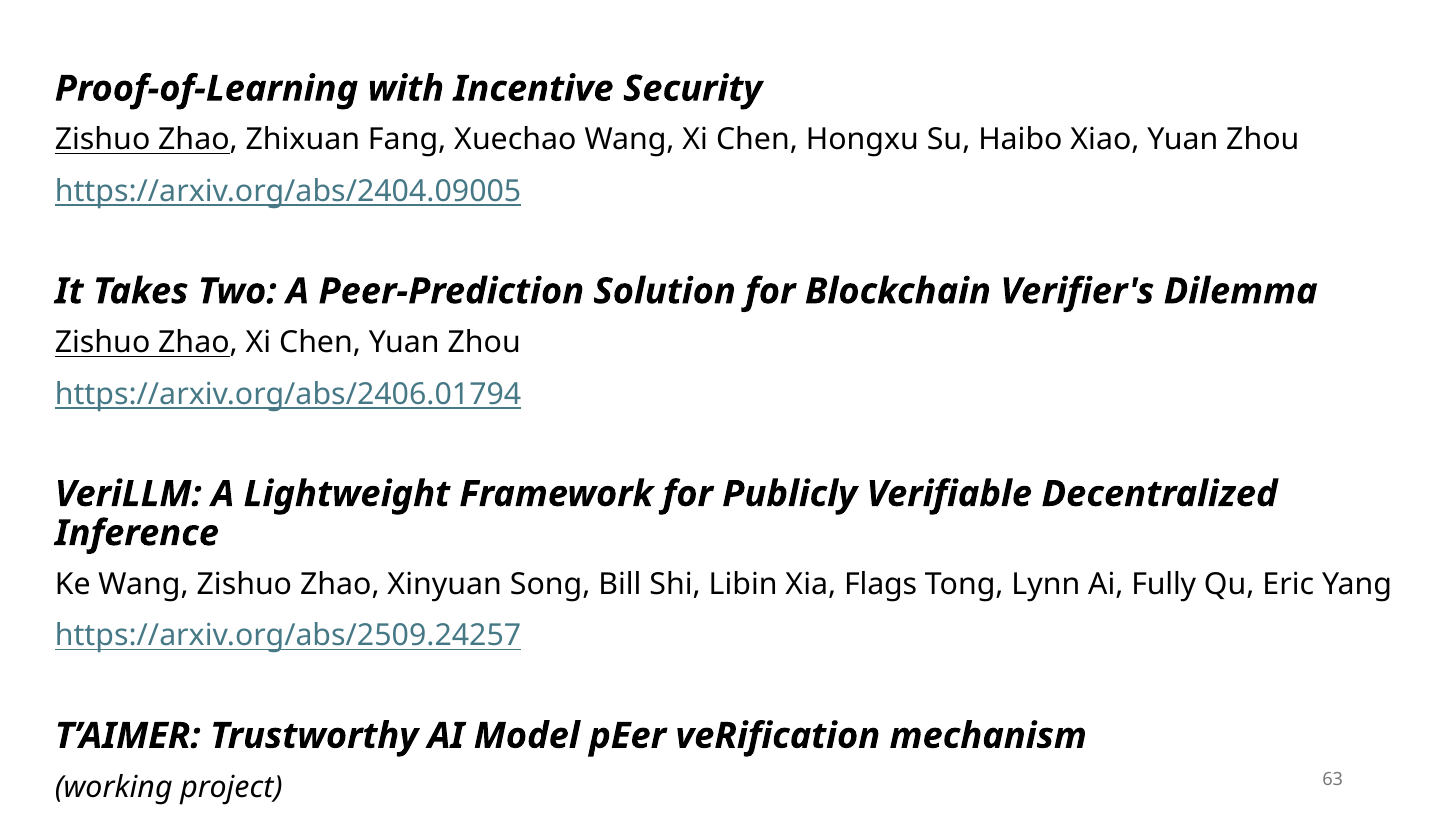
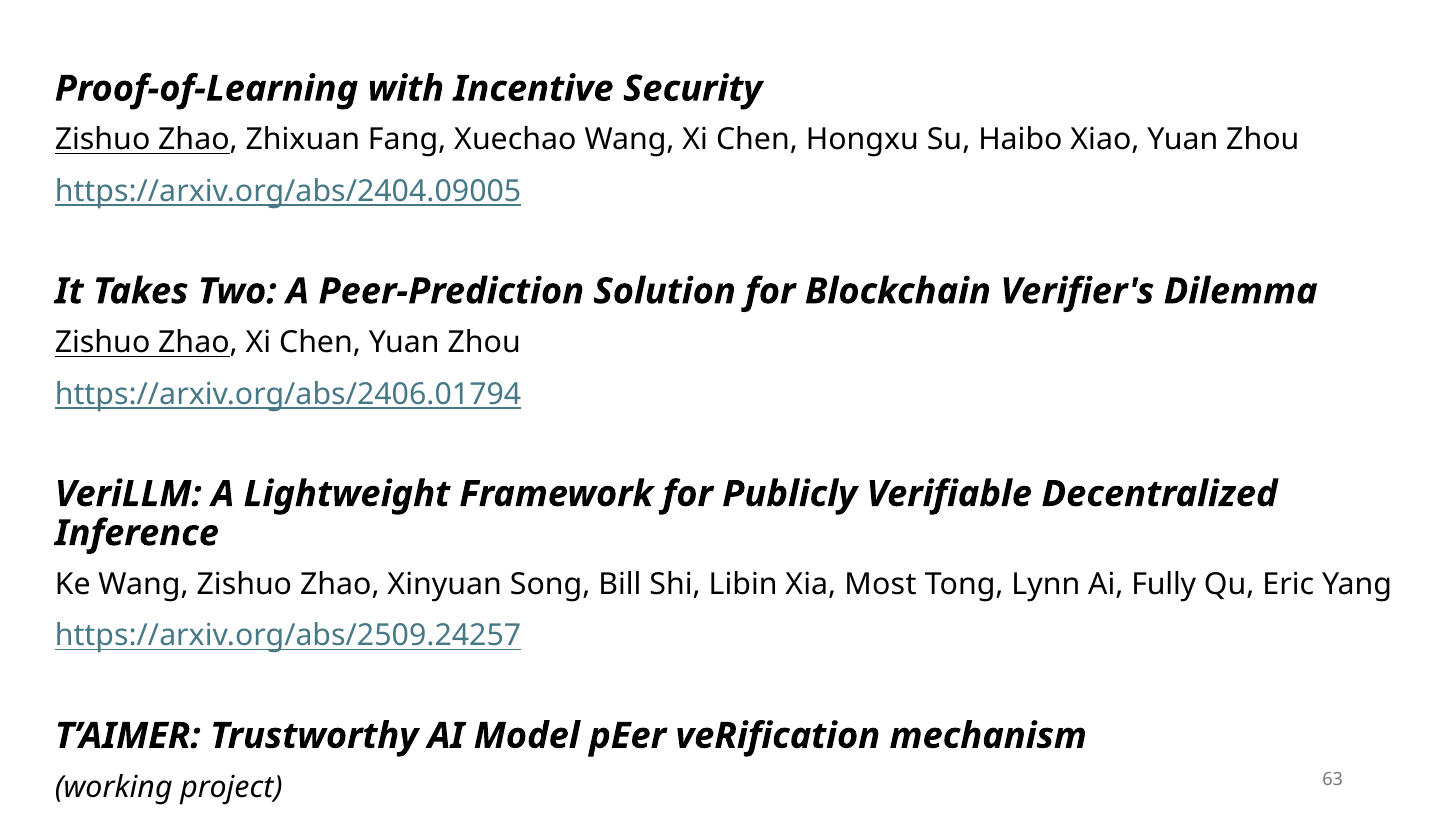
Flags: Flags -> Most (880, 584)
